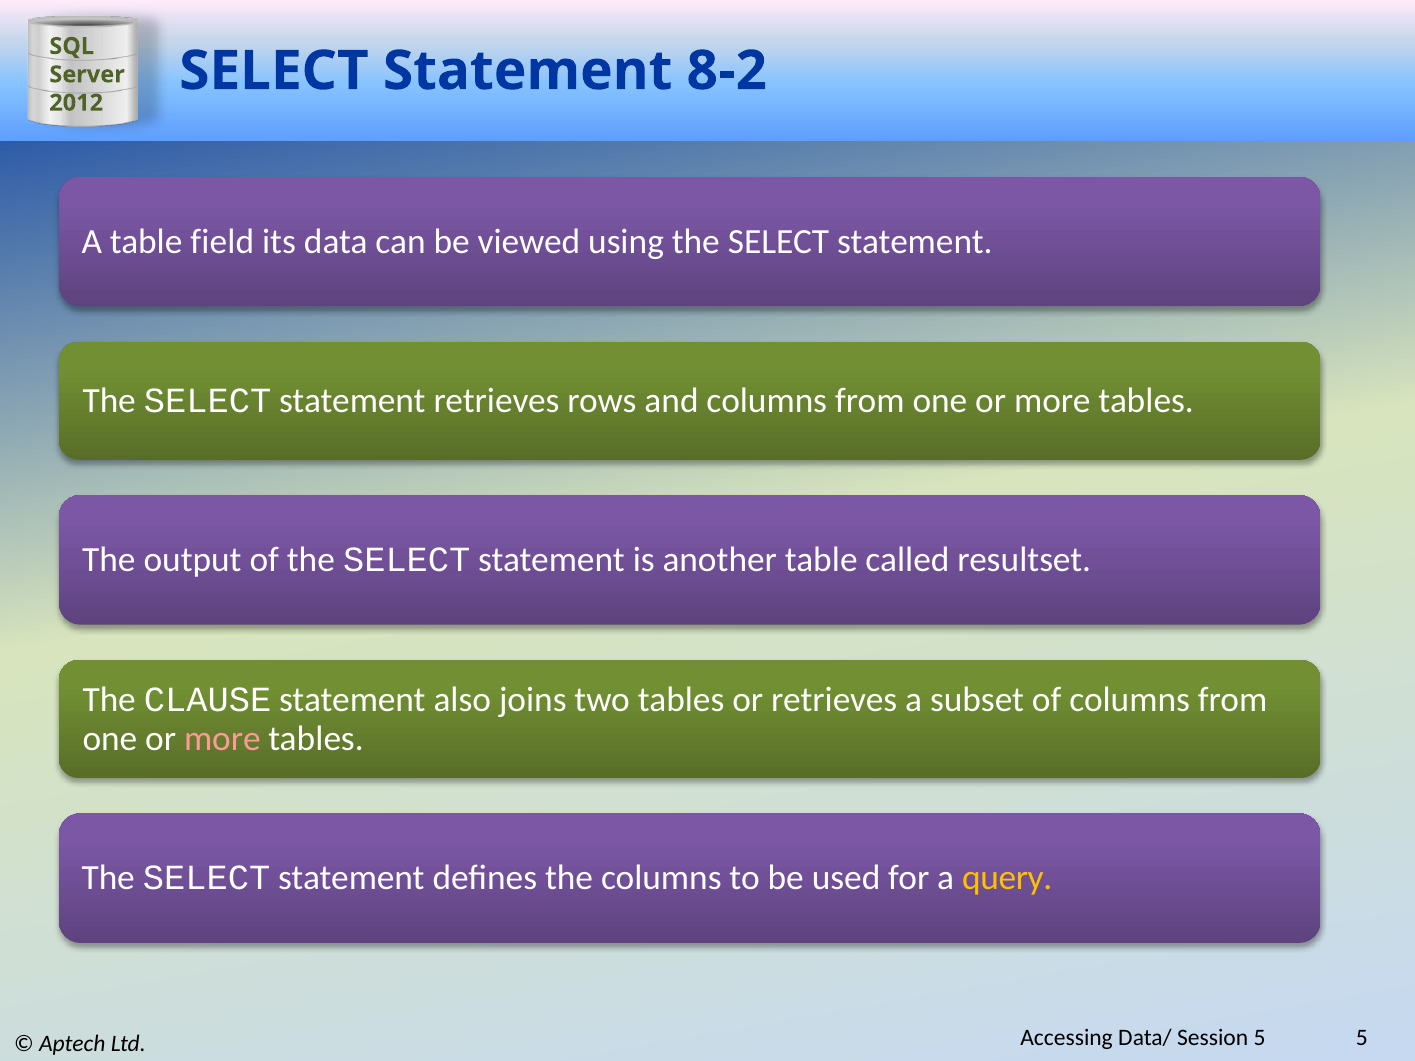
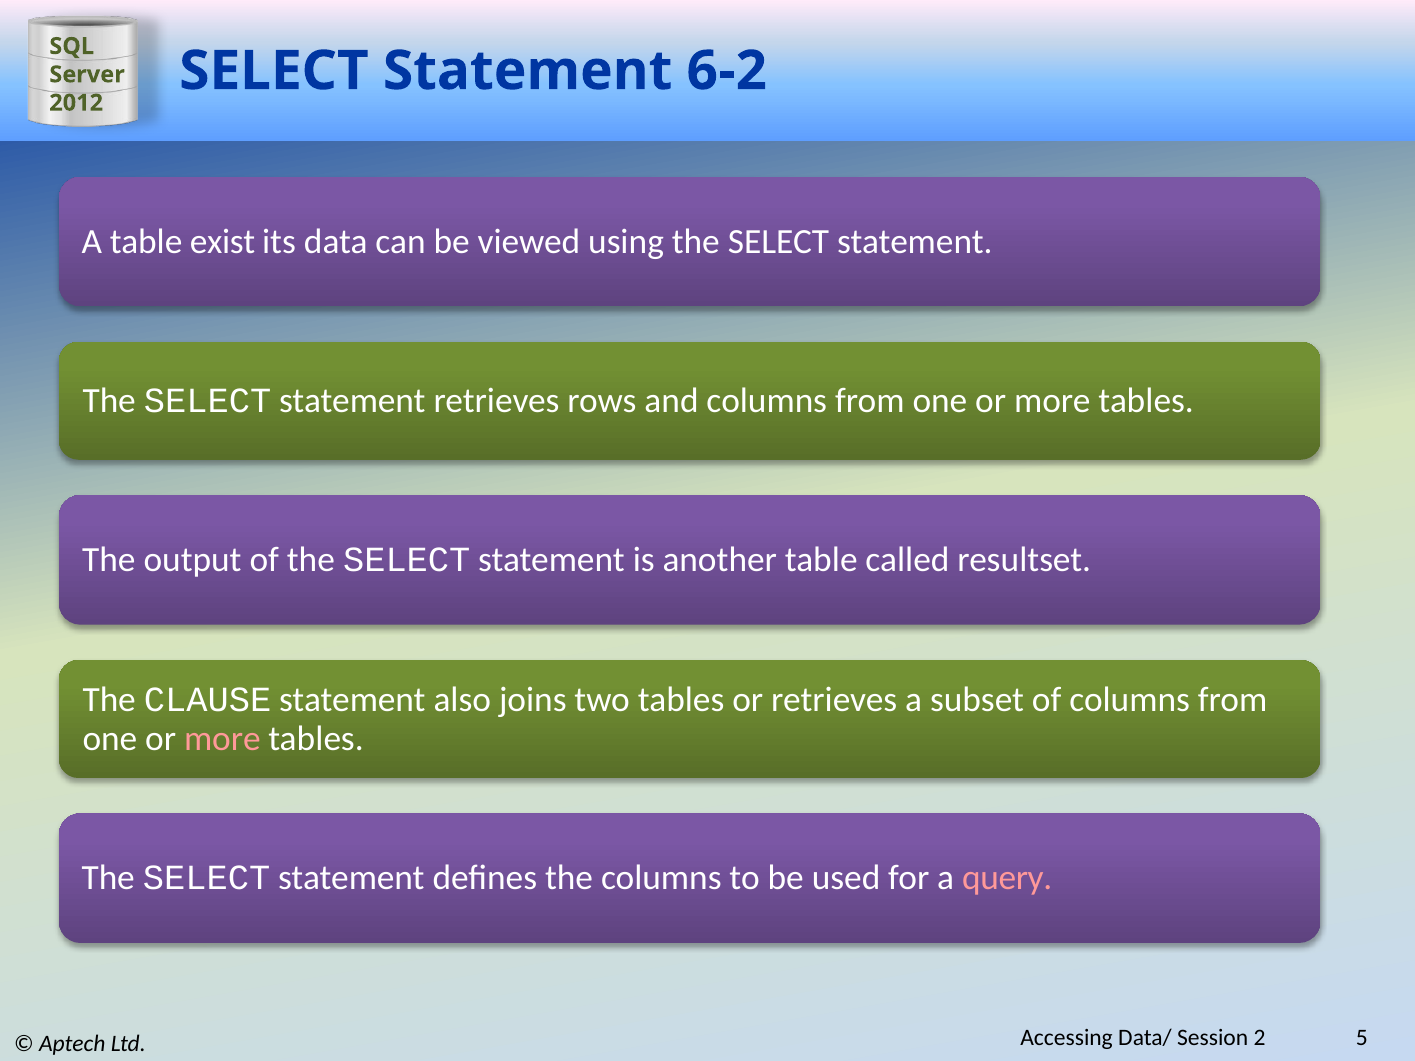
8-2: 8-2 -> 6-2 (727, 71)
field: field -> exist (222, 242)
query colour: yellow -> pink (1007, 878)
Session 5: 5 -> 2 (1259, 1038)
